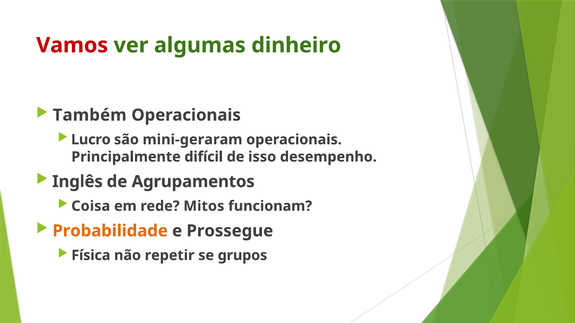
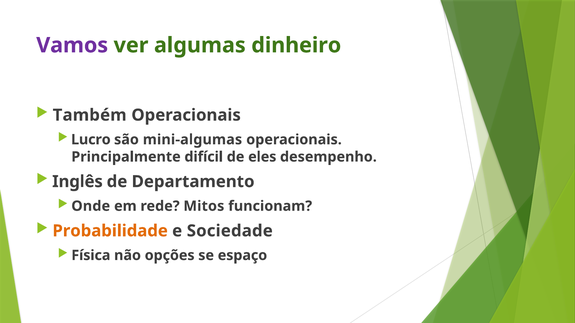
Vamos colour: red -> purple (72, 45)
mini-geraram: mini-geraram -> mini-algumas (192, 140)
isso: isso -> eles (262, 157)
Agrupamentos: Agrupamentos -> Departamento (193, 182)
Coisa: Coisa -> Onde (91, 206)
Prossegue: Prossegue -> Sociedade (230, 231)
repetir: repetir -> opções (170, 256)
grupos: grupos -> espaço (242, 256)
